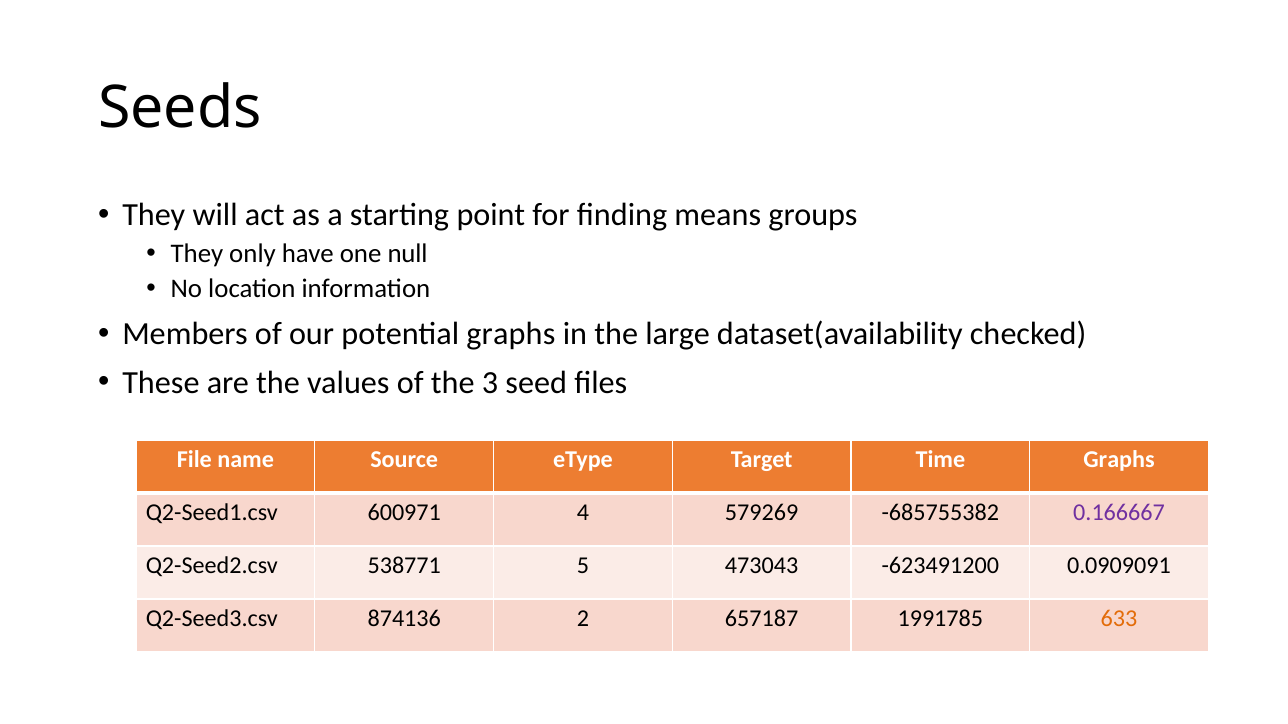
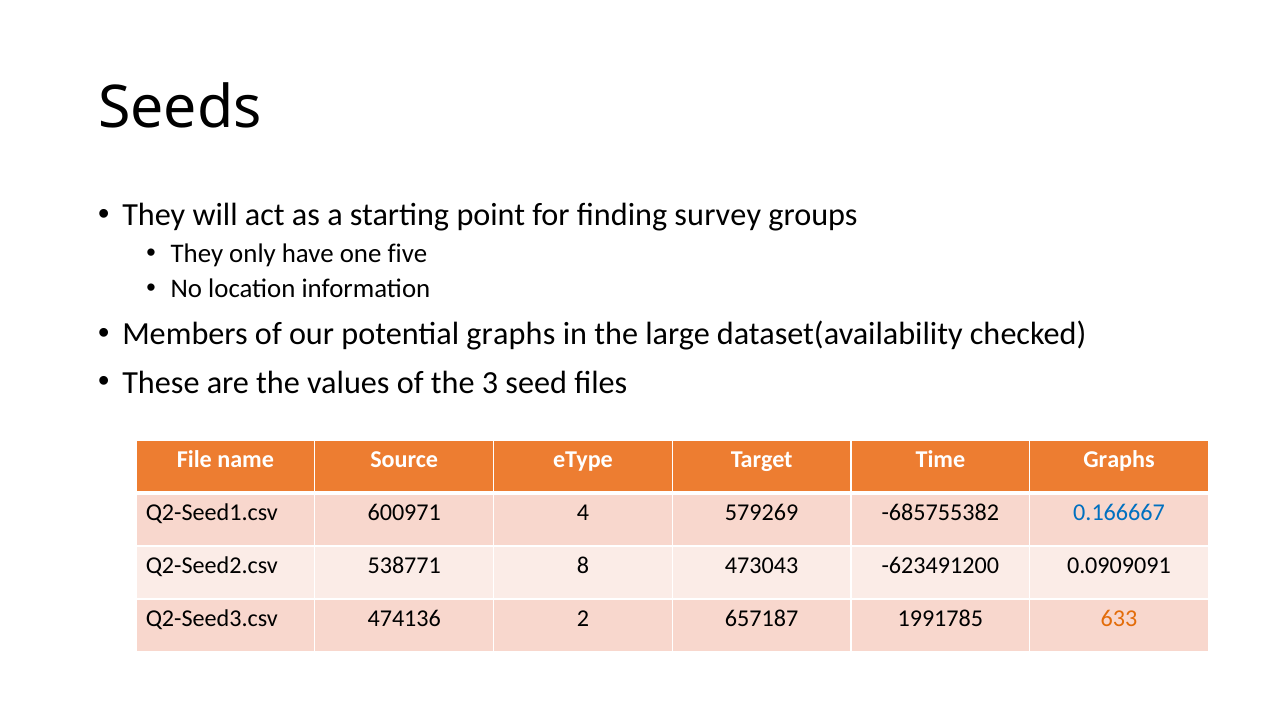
means: means -> survey (718, 215)
null: null -> five (407, 254)
0.166667 colour: purple -> blue (1119, 513)
5: 5 -> 8 (583, 566)
874136: 874136 -> 474136 (404, 619)
